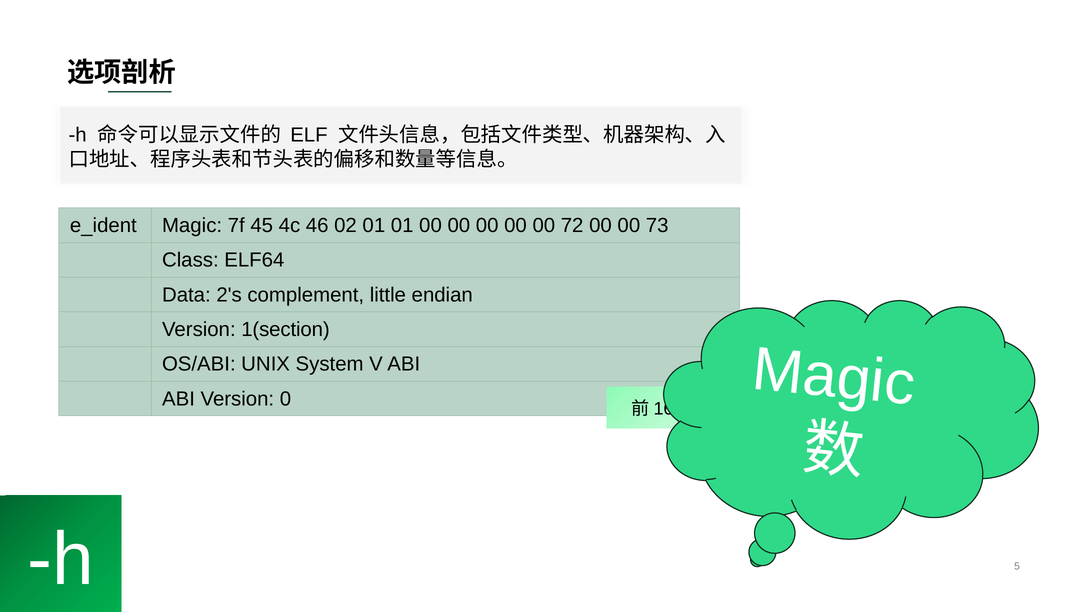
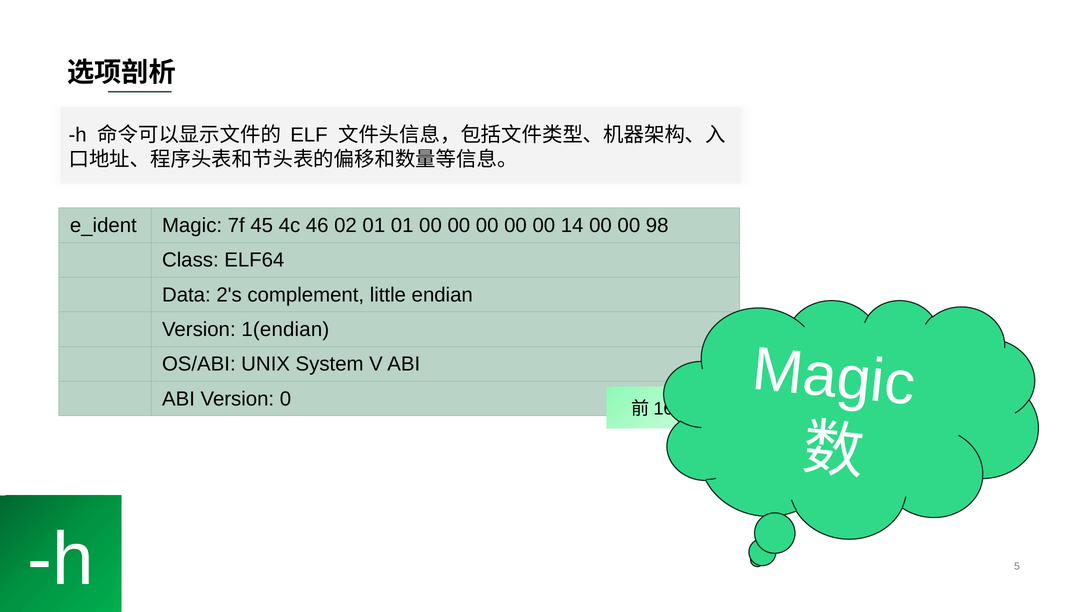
72: 72 -> 14 (572, 226)
73: 73 -> 98 (657, 226)
1(section: 1(section -> 1(endian (285, 330)
